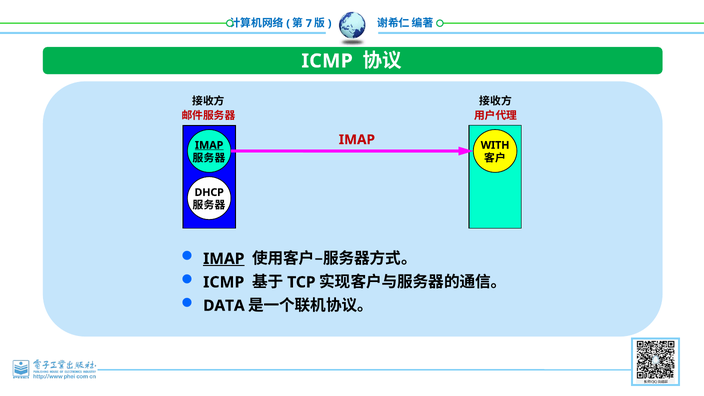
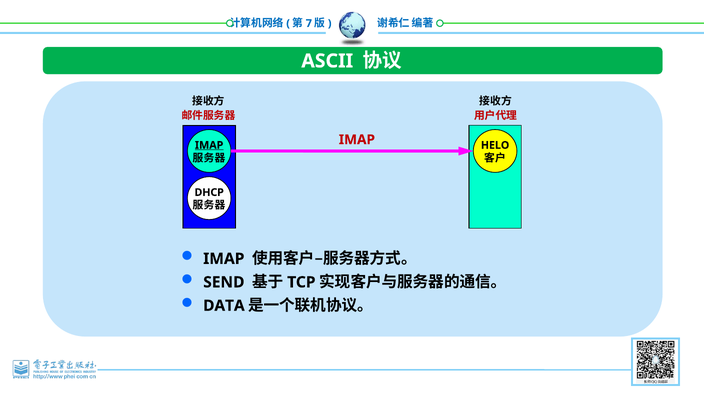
ICMP: ICMP -> ASCII (327, 61)
WITH: WITH -> HELO (495, 145)
IMAP underline: present -> none (224, 259)
ICMP: ICMP -> SEND (224, 282)
